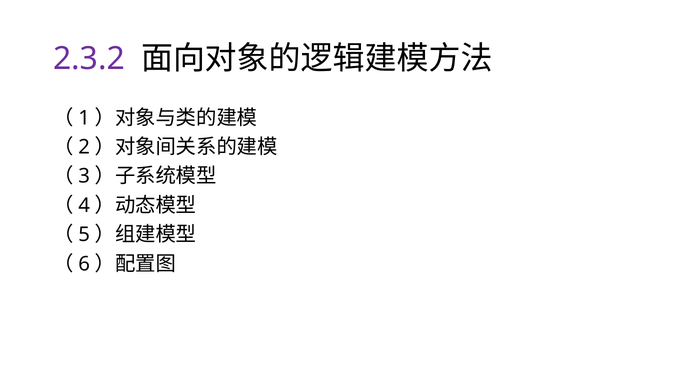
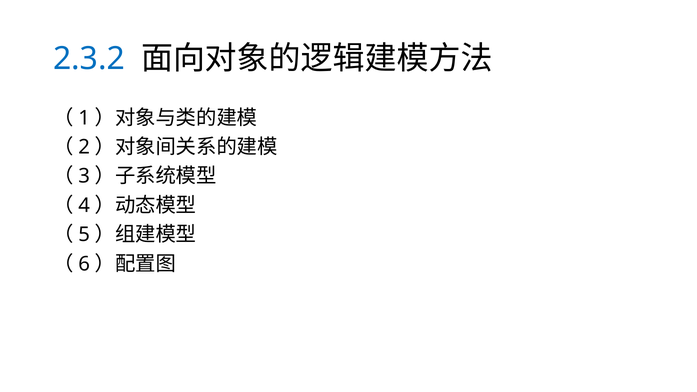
2.3.2 colour: purple -> blue (89, 59)
